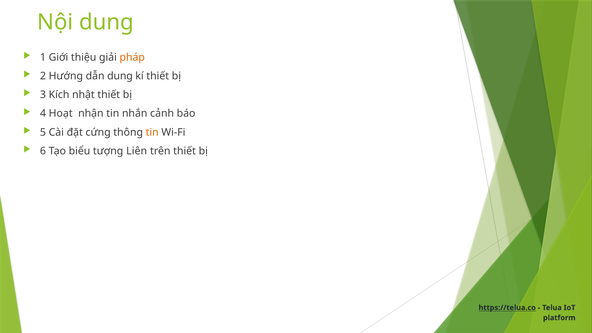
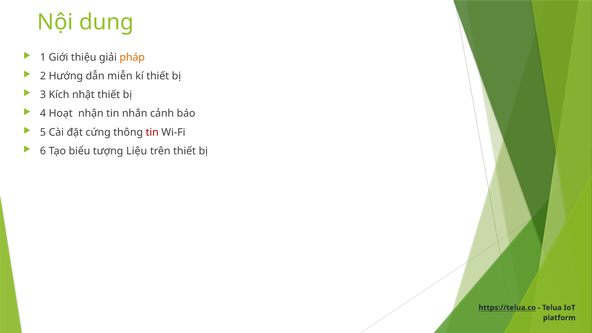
dẫn dung: dung -> miễn (120, 76)
tin colour: orange -> red (152, 132)
Liên: Liên -> Liệu (137, 151)
